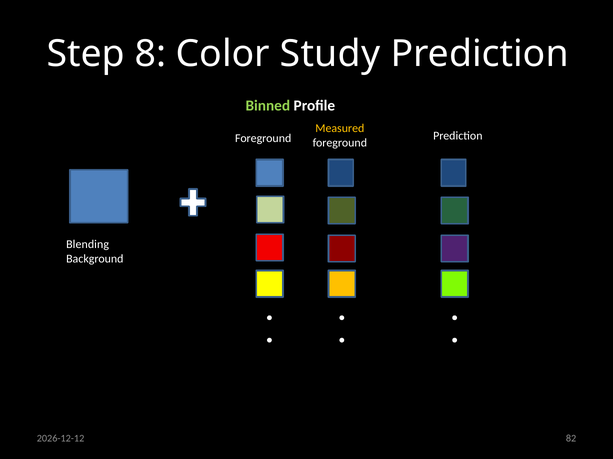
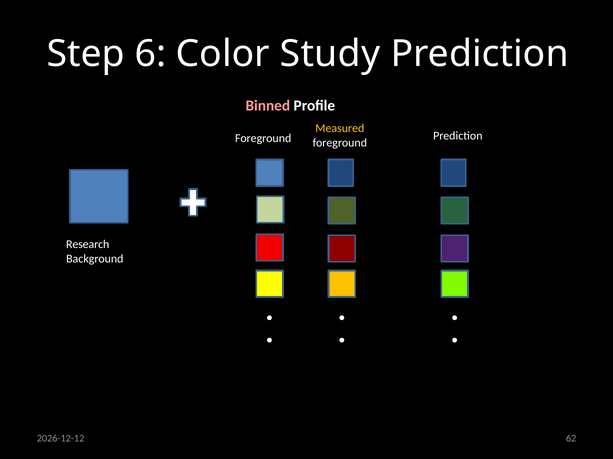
8: 8 -> 6 (150, 54)
Binned colour: light green -> pink (268, 106)
Blending: Blending -> Research (88, 245)
82: 82 -> 62 (571, 439)
